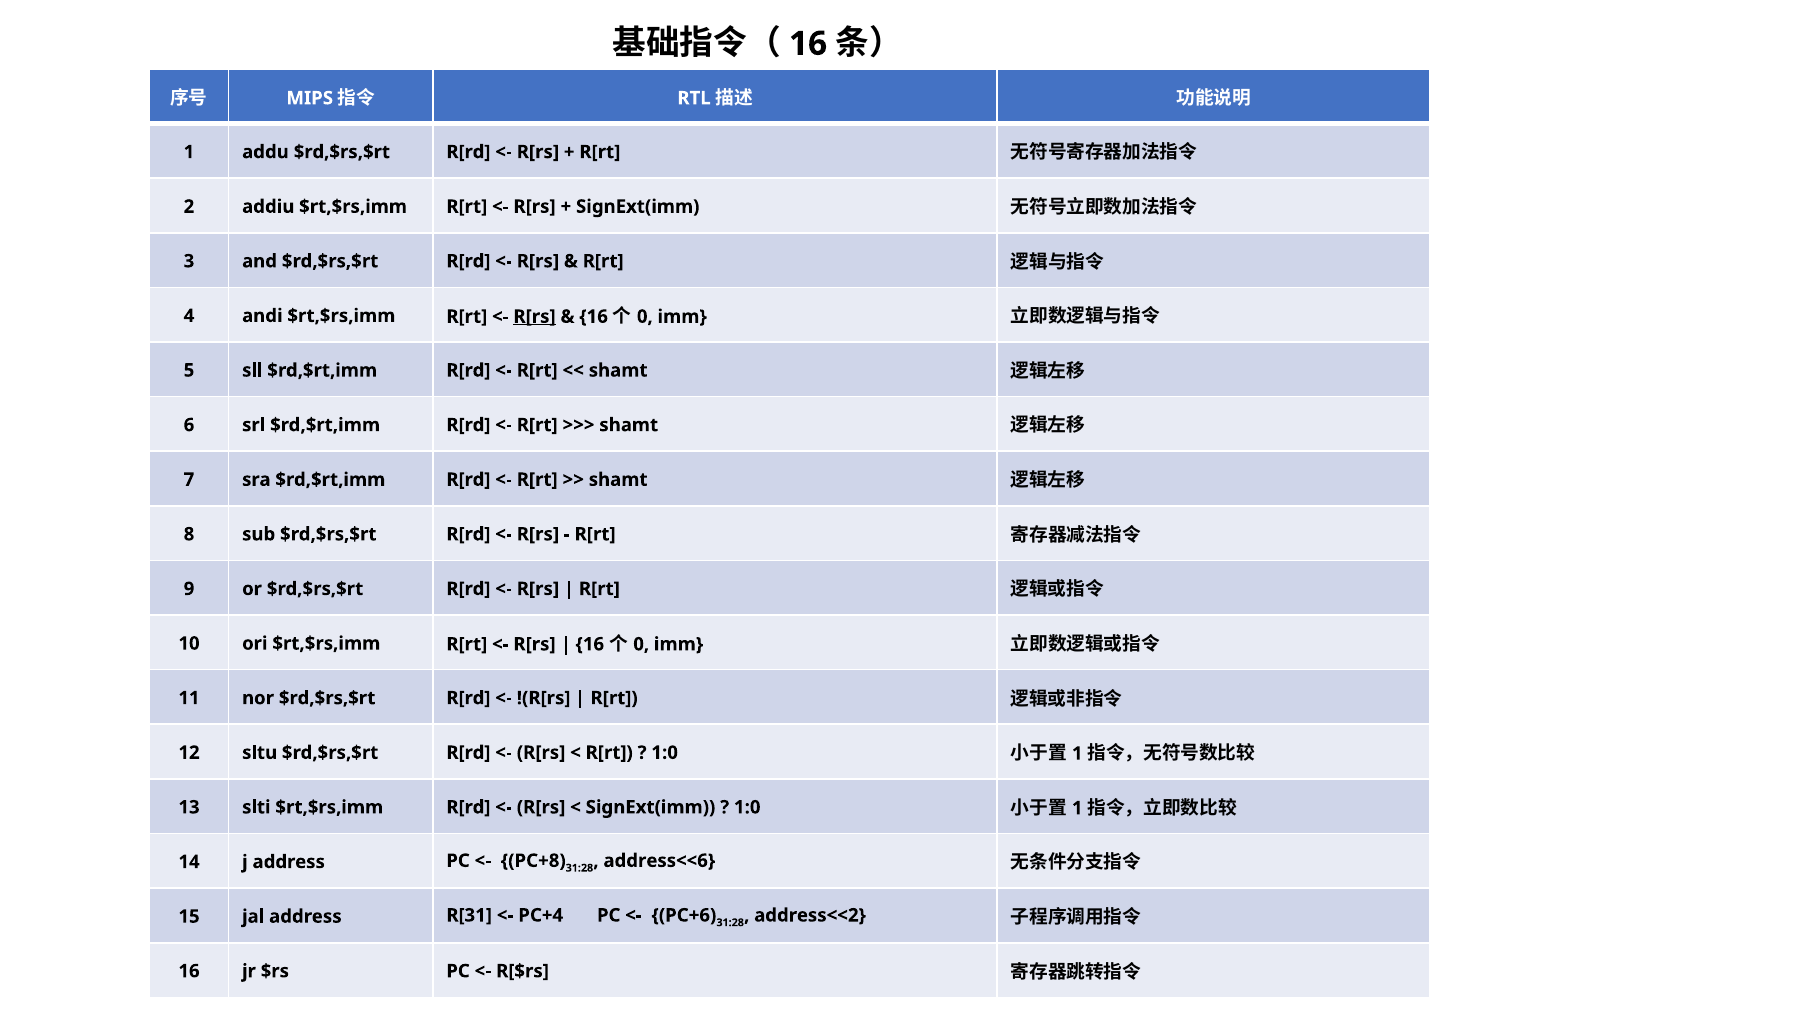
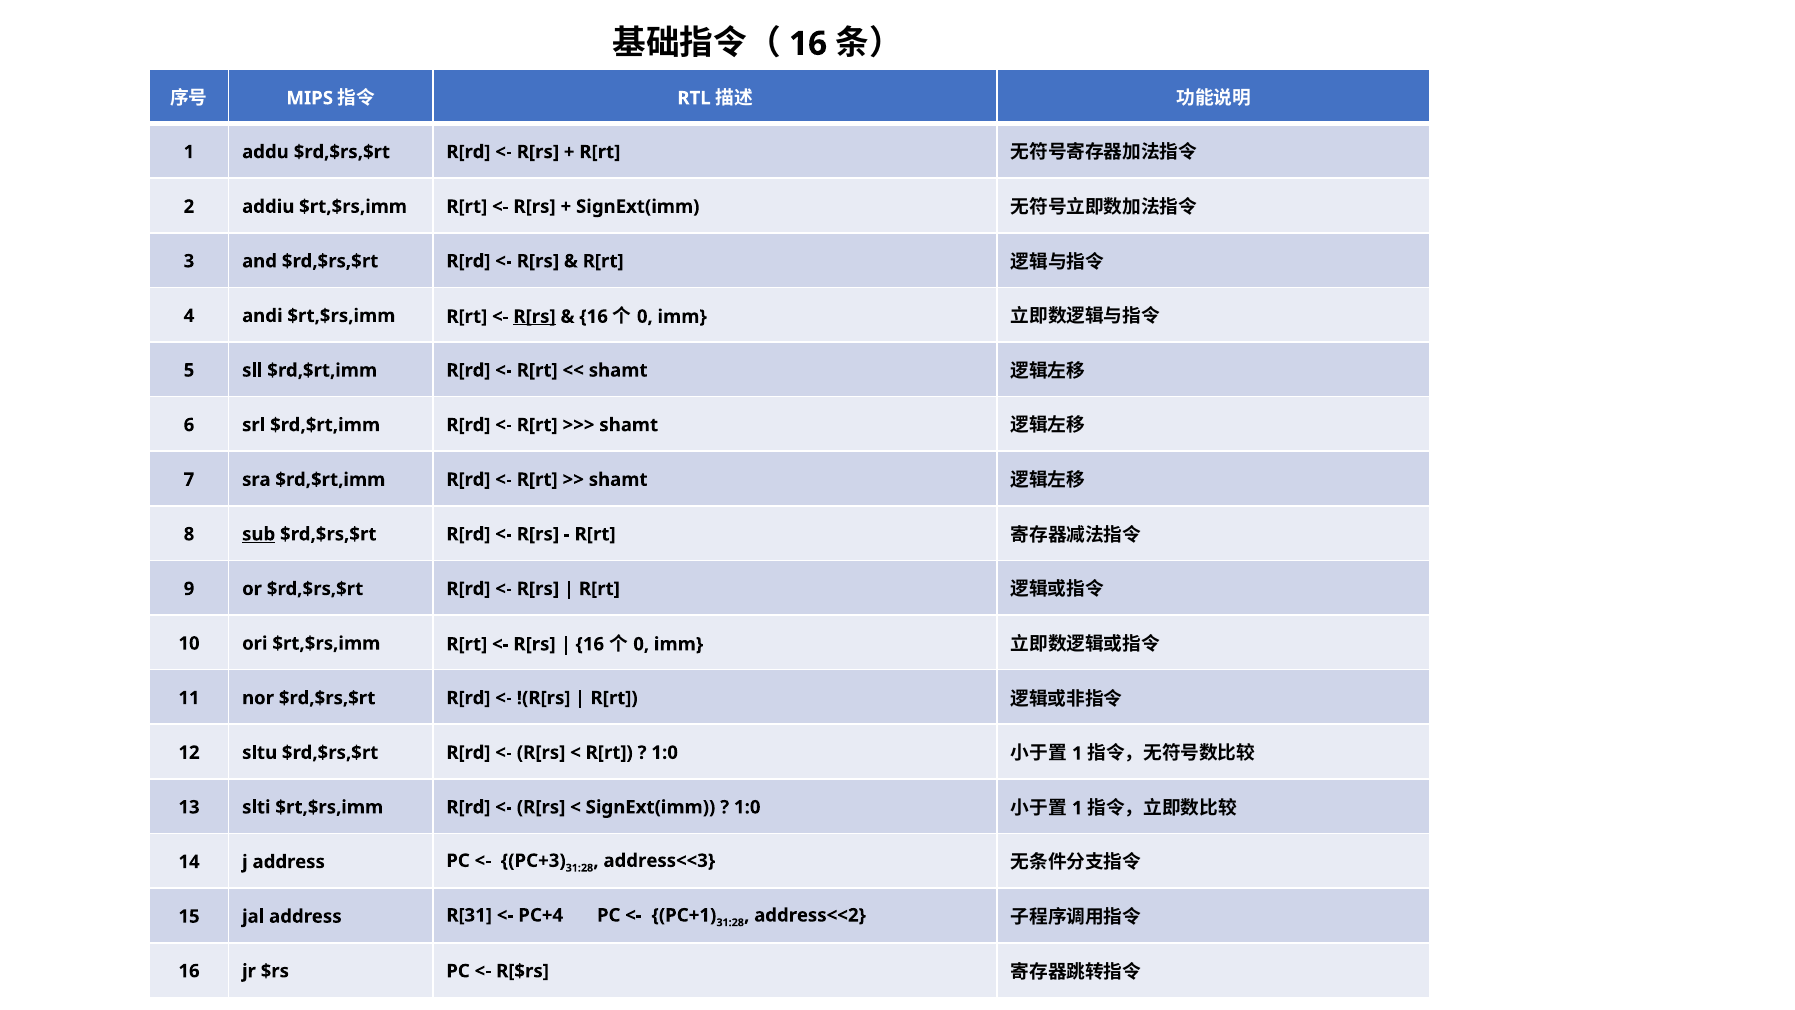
sub underline: none -> present (259, 534)
PC+8: PC+8 -> PC+3 (533, 860)
address<<6: address<<6 -> address<<3 (659, 860)
PC+6: PC+6 -> PC+1 (684, 915)
